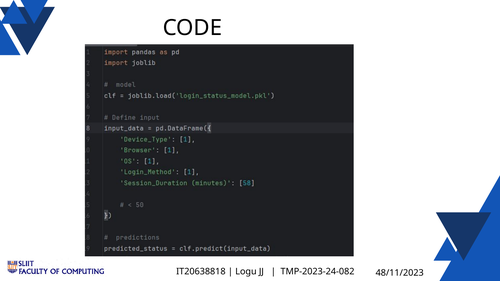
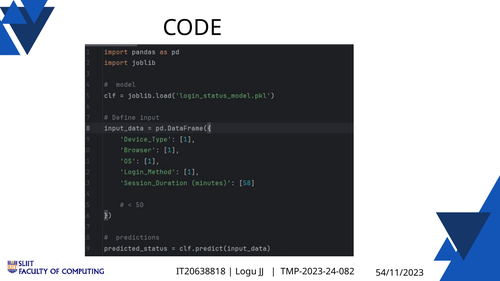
48/11/2023: 48/11/2023 -> 54/11/2023 (400, 273)
